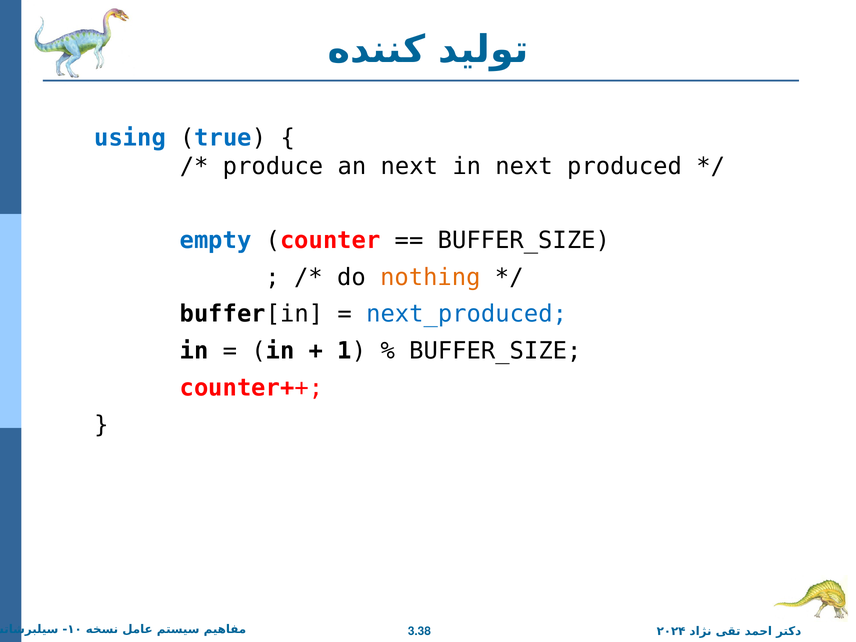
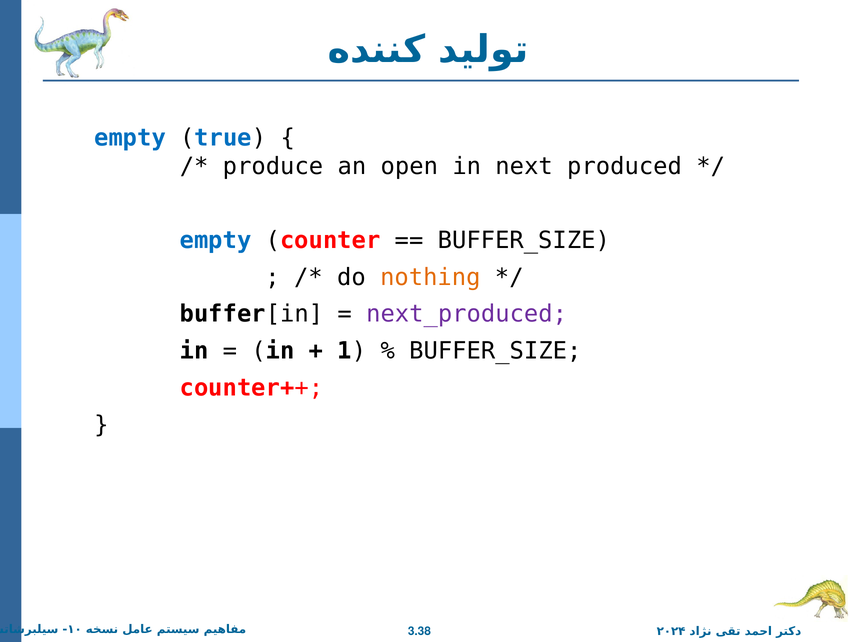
using: using -> empty (130, 138)
an next: next -> open (409, 167)
next_produced colour: blue -> purple (467, 314)
